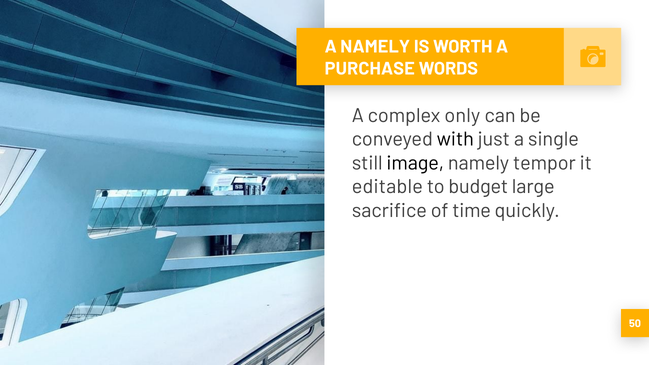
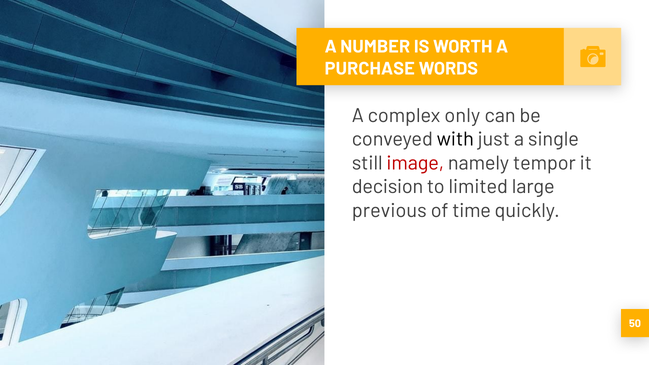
A NAMELY: NAMELY -> NUMBER (375, 47)
image colour: black -> red (415, 163)
editable: editable -> decision (388, 187)
budget: budget -> limited (478, 187)
sacrifice: sacrifice -> previous (389, 211)
